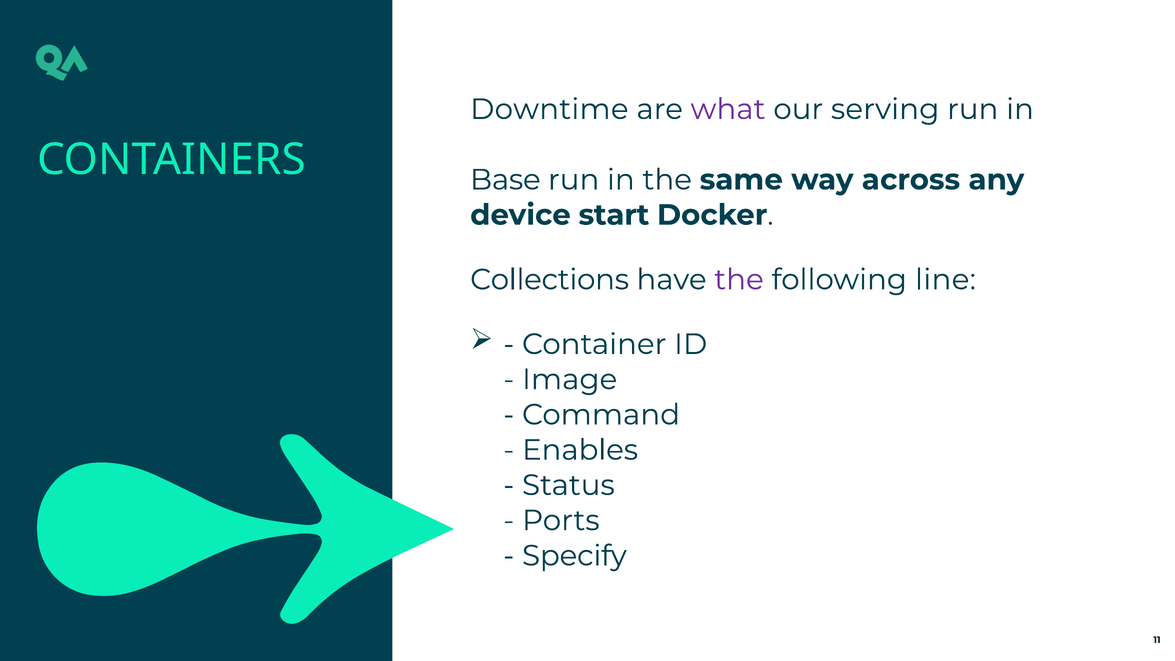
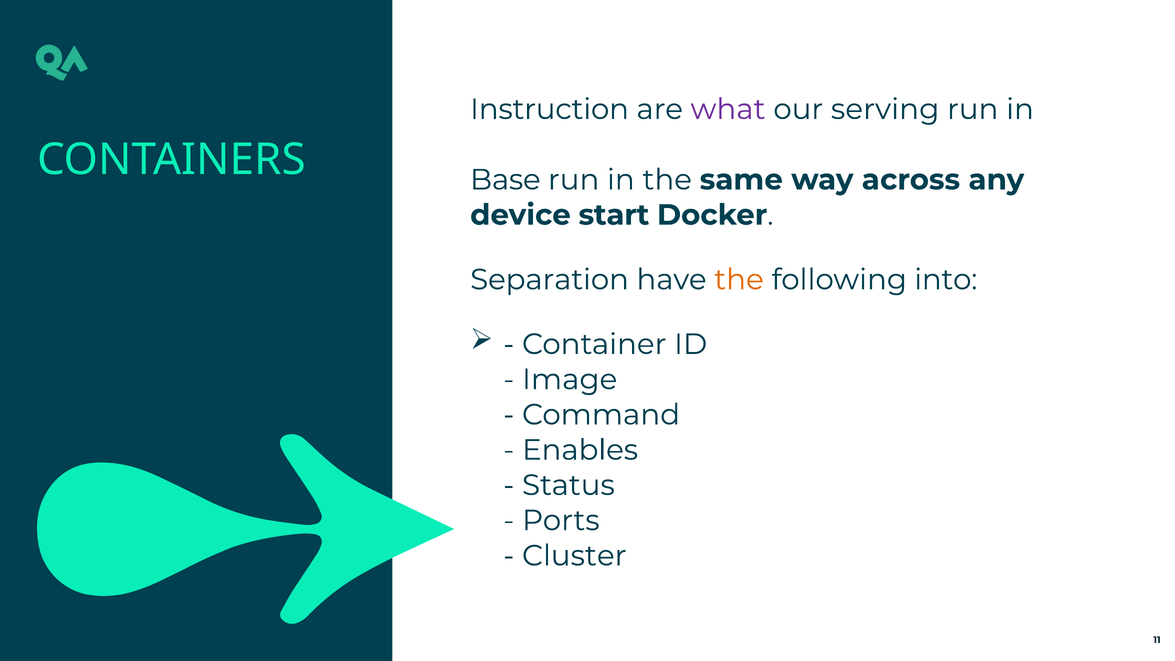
Downtime: Downtime -> Instruction (550, 109)
Collections: Collections -> Separation (550, 280)
the colour: purple -> orange (739, 280)
line: line -> into (946, 280)
Specify: Specify -> Cluster (574, 556)
